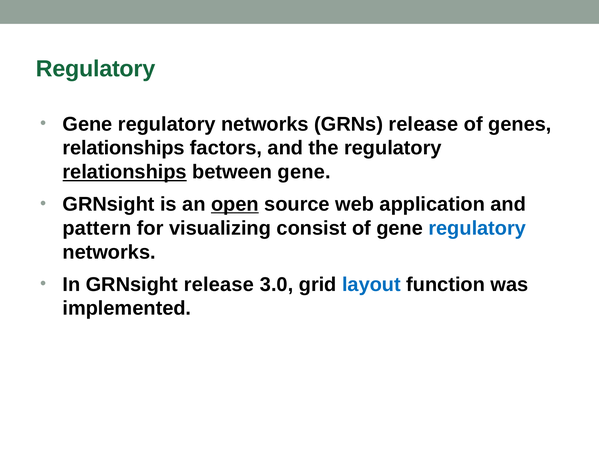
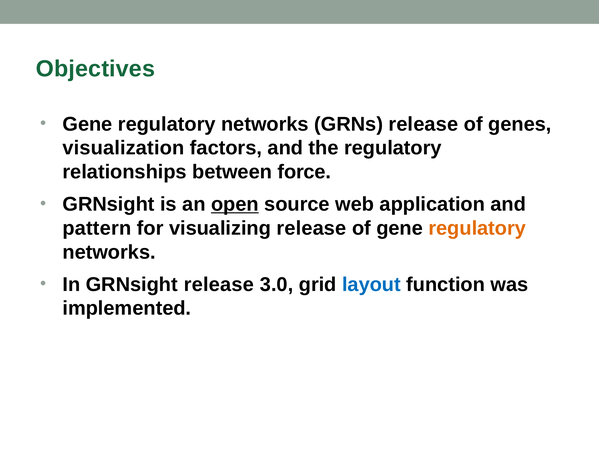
Regulatory: Regulatory -> Objectives (95, 69)
relationships: relationships -> visualization (123, 148)
relationships underline: present -> none (125, 172)
between gene: gene -> force (304, 172)
visualizing consist: consist -> release (311, 228)
regulatory colour: blue -> orange (477, 228)
